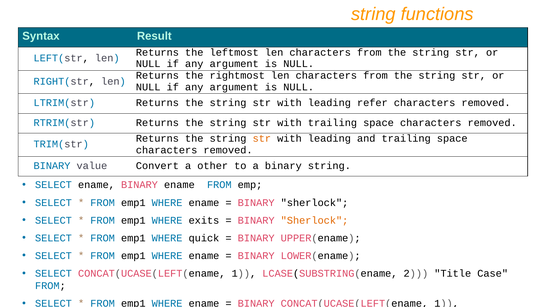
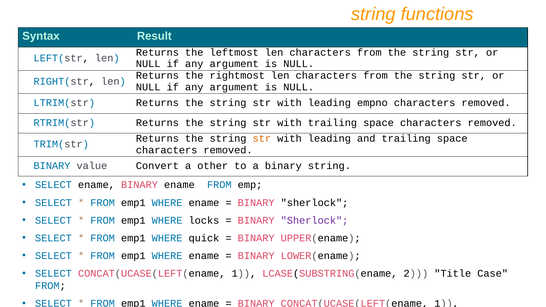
refer: refer -> empno (372, 103)
exits: exits -> locks (204, 220)
Sherlock colour: orange -> purple (315, 220)
